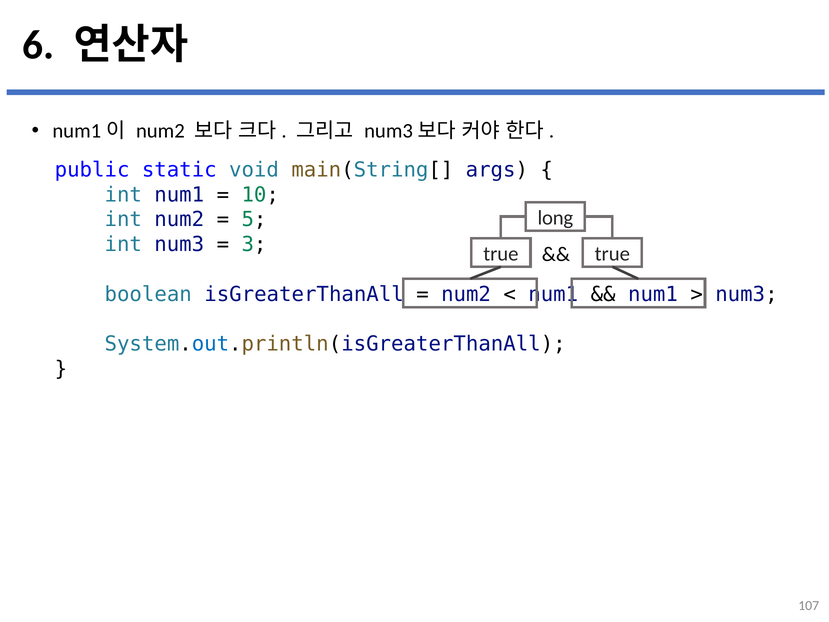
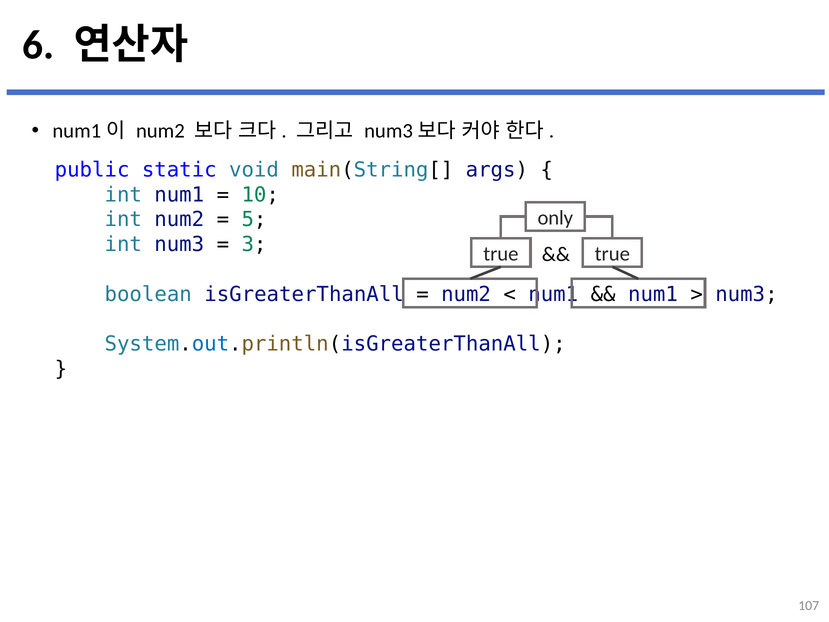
long: long -> only (555, 218)
